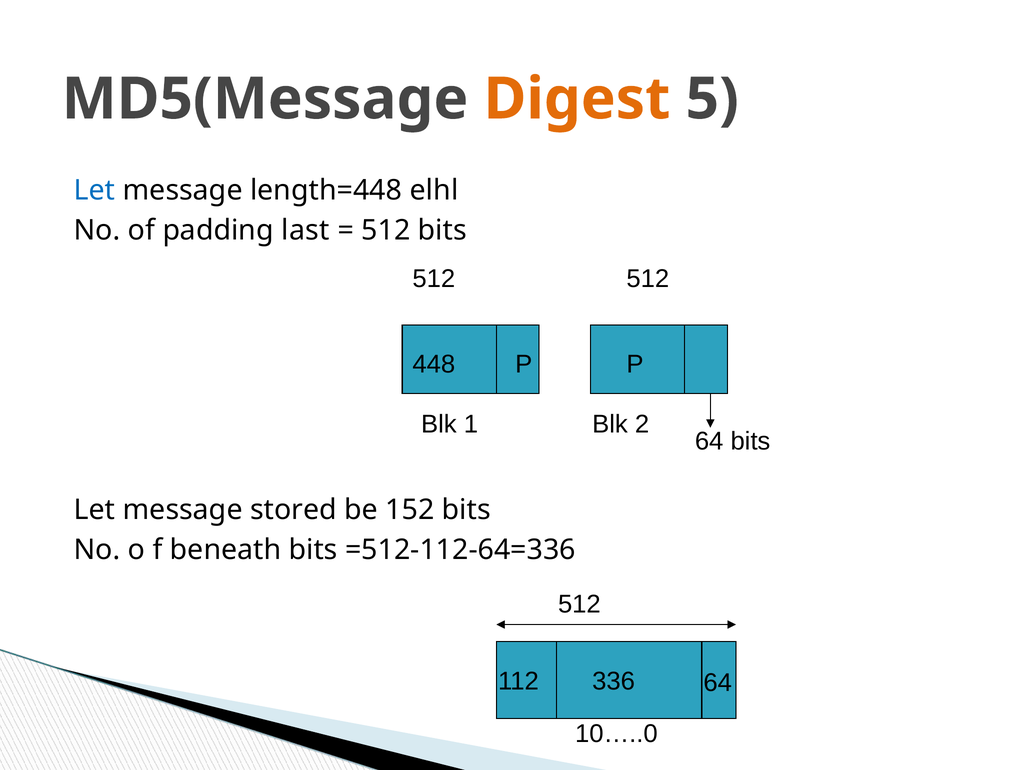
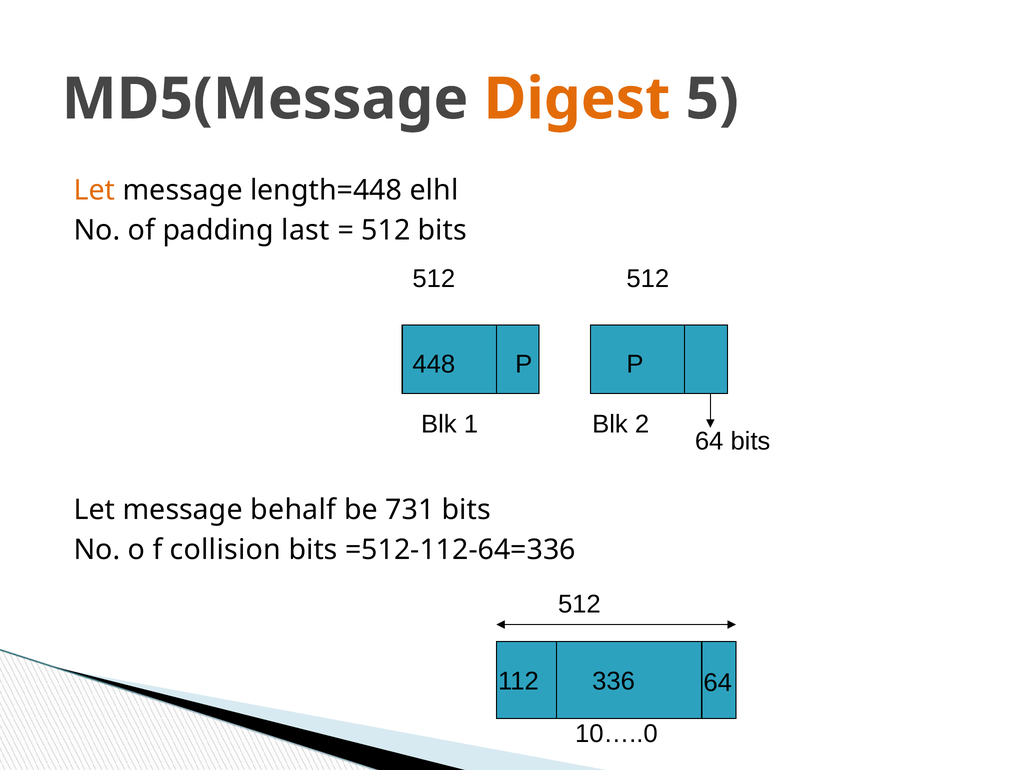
Let colour: blue -> orange (95, 191)
stored: stored -> behalf (293, 510)
152: 152 -> 731 (410, 510)
beneath: beneath -> collision (225, 550)
